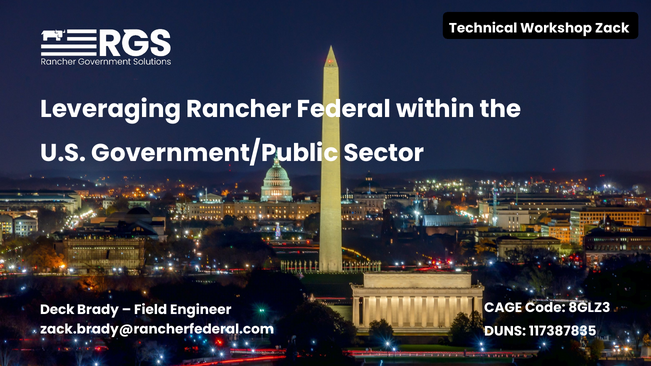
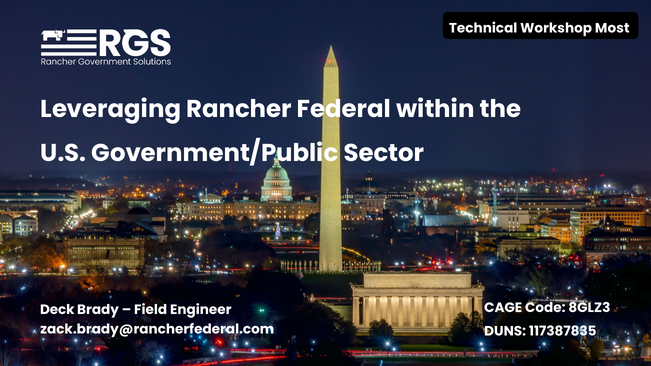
Zack: Zack -> Most (612, 28)
